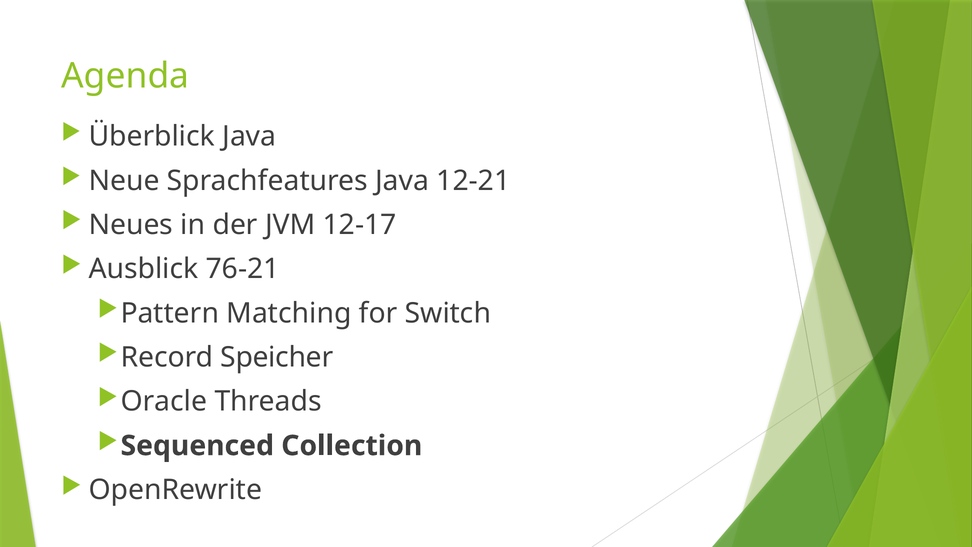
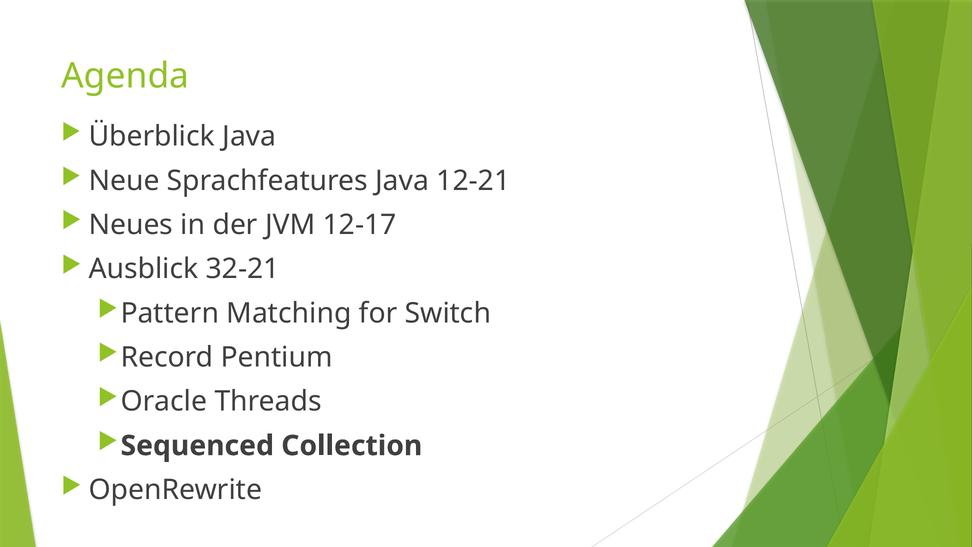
76-21: 76-21 -> 32-21 (243, 269)
Speicher: Speicher -> Pentium (277, 357)
